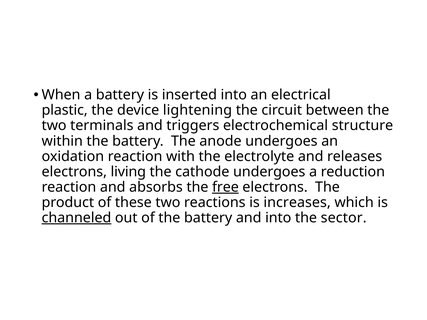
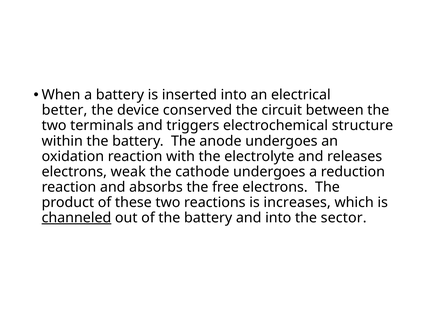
plastic: plastic -> better (65, 110)
lightening: lightening -> conserved (198, 110)
living: living -> weak (128, 172)
free underline: present -> none (225, 187)
